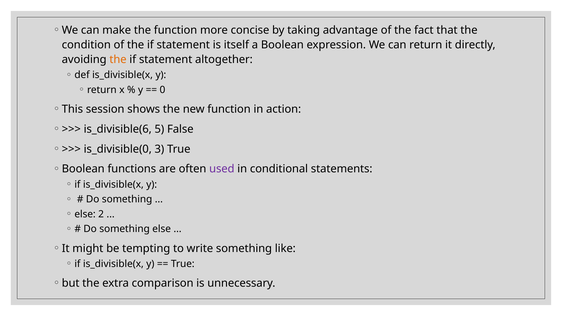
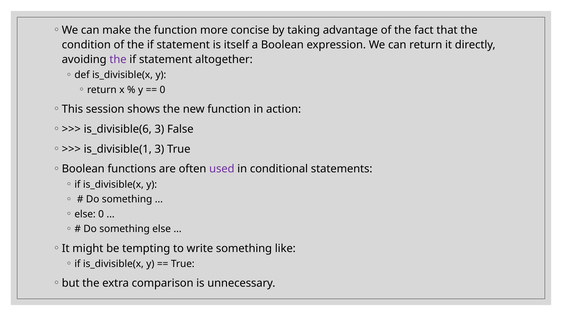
the colour: orange -> purple (118, 60)
is_divisible(6 5: 5 -> 3 (159, 129)
is_divisible(0: is_divisible(0 -> is_divisible(1 (118, 149)
else 2: 2 -> 0 (101, 214)
